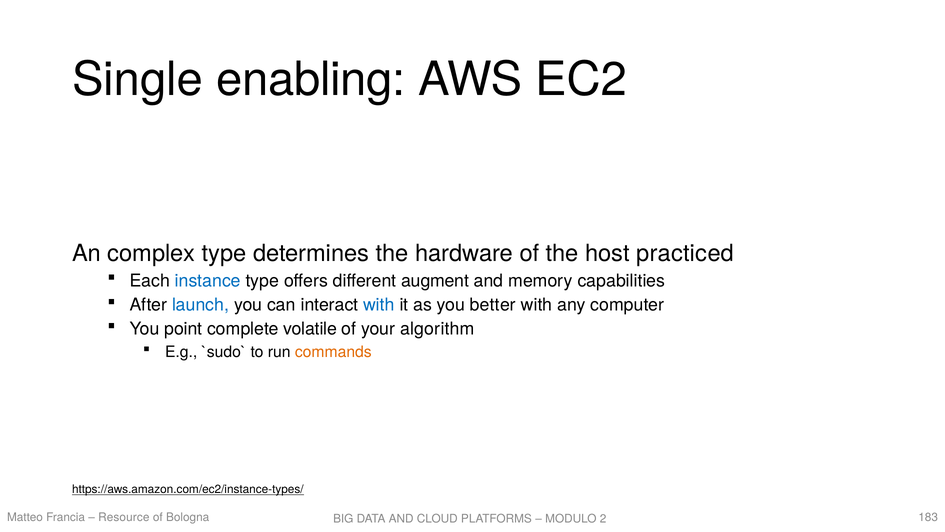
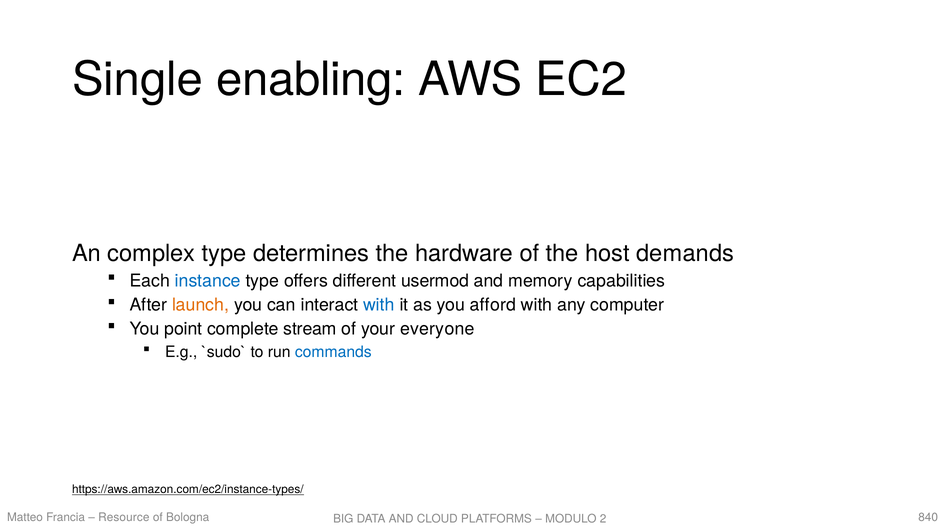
practiced: practiced -> demands (685, 253)
augment: augment -> usermod (435, 281)
launch colour: blue -> orange (201, 305)
better: better -> afford (493, 305)
volatile: volatile -> stream (310, 329)
algorithm: algorithm -> everyone (437, 329)
commands colour: orange -> blue (333, 352)
183: 183 -> 840 (928, 517)
